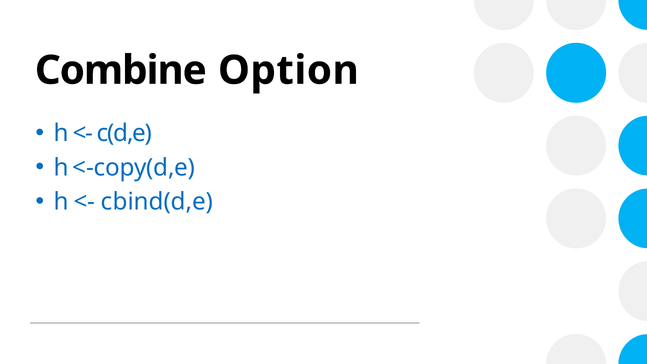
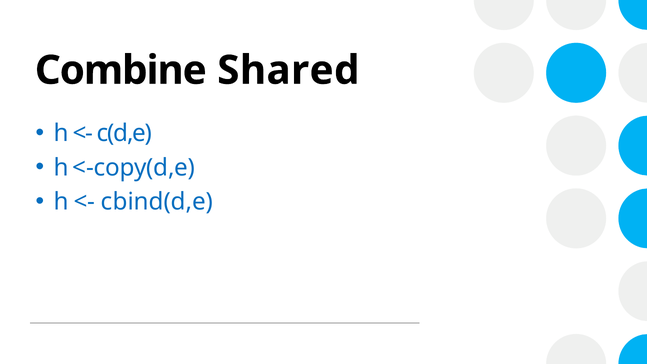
Option: Option -> Shared (288, 70)
